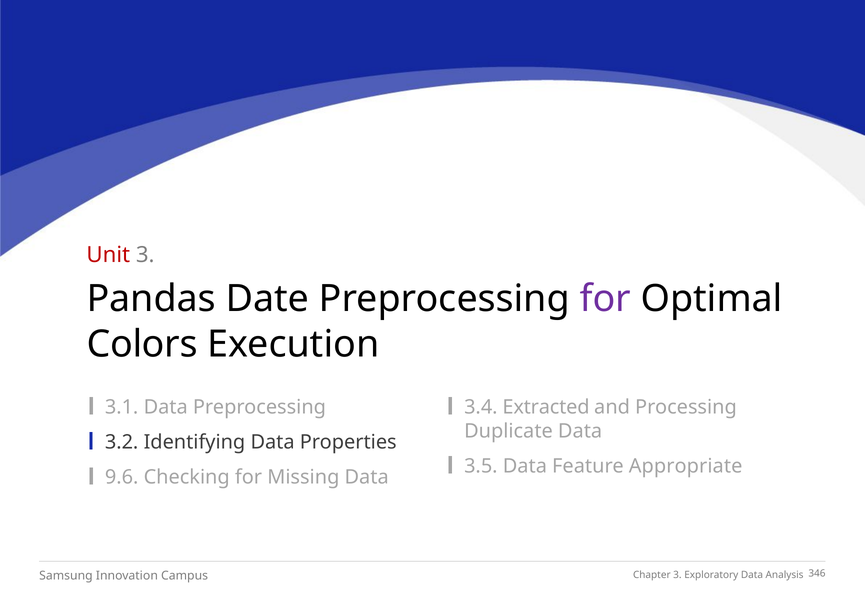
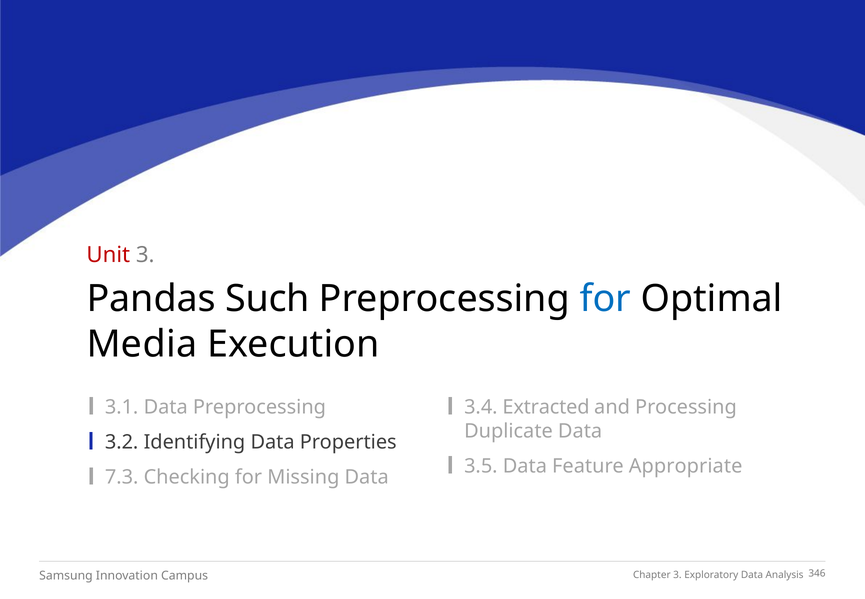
Date: Date -> Such (268, 299)
for colour: purple -> blue (605, 299)
Colors: Colors -> Media (142, 344)
9.6: 9.6 -> 7.3 (122, 477)
